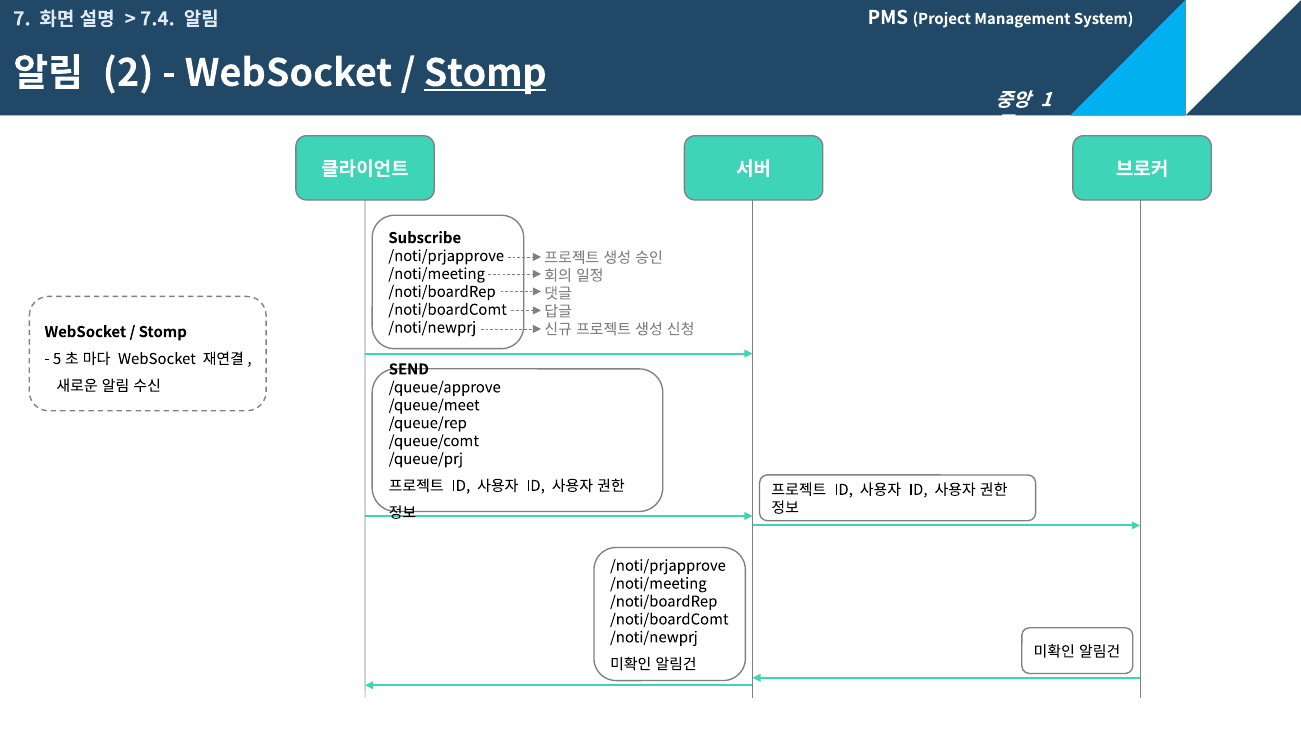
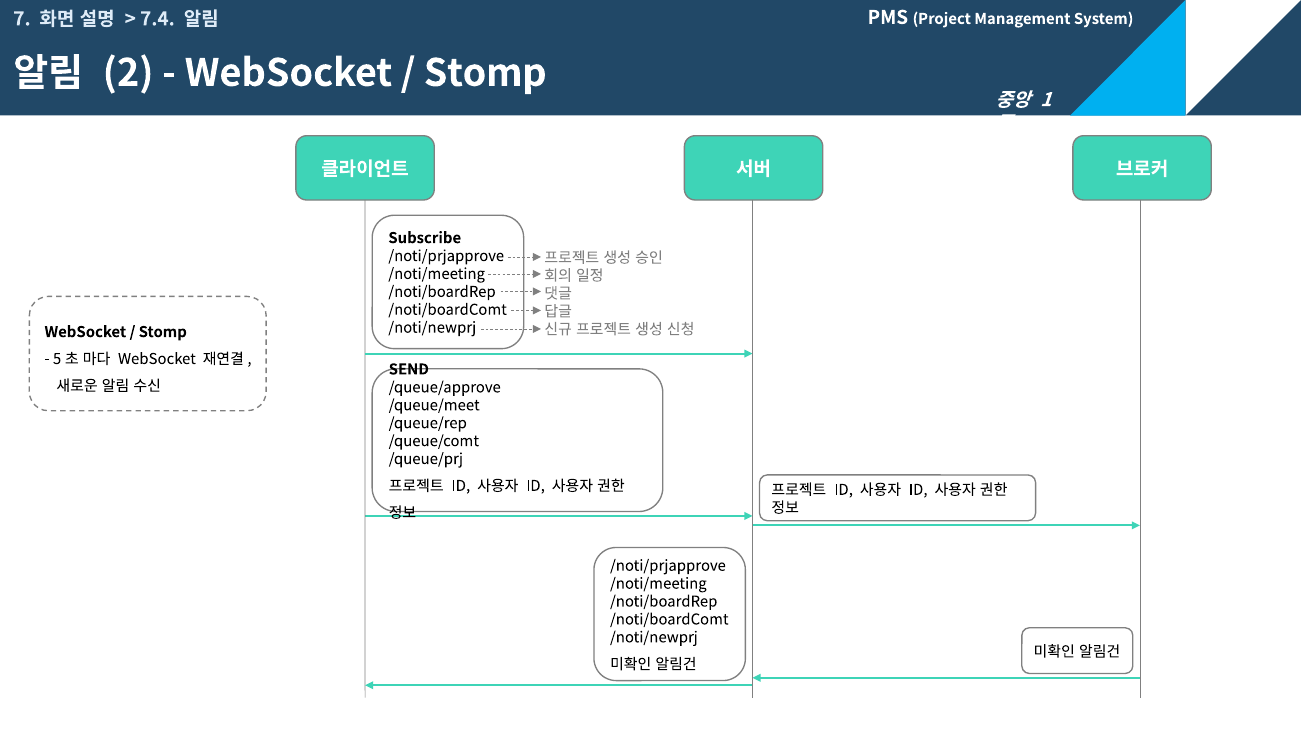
Stomp underline: present -> none (485, 73)
